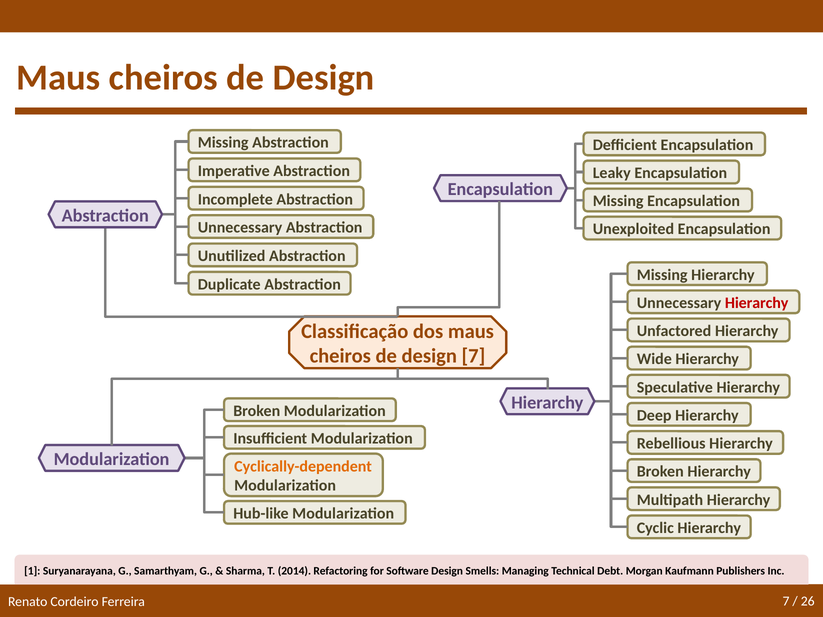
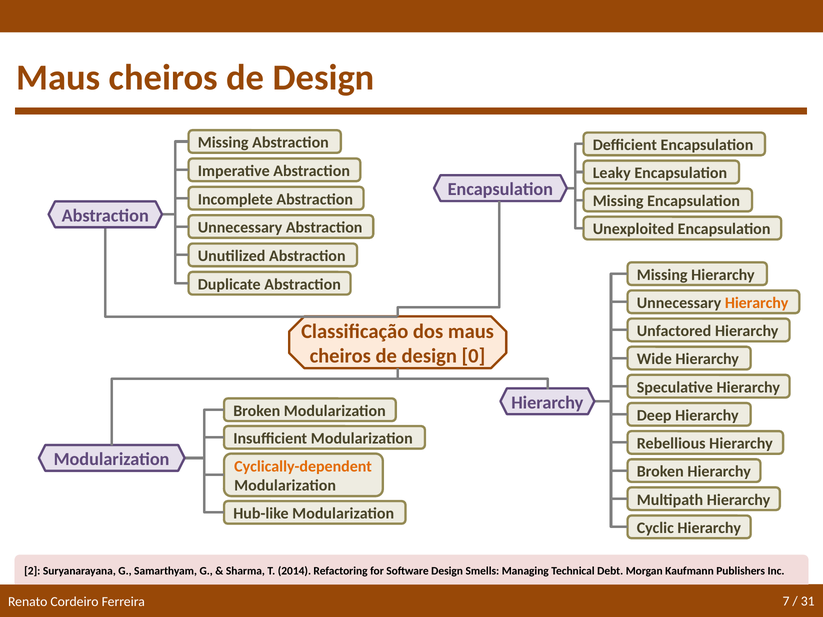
Hierarchy colour: red -> orange (757, 303)
design 7: 7 -> 0 (473, 356)
1: 1 -> 2 (32, 571)
26: 26 -> 31 (808, 602)
